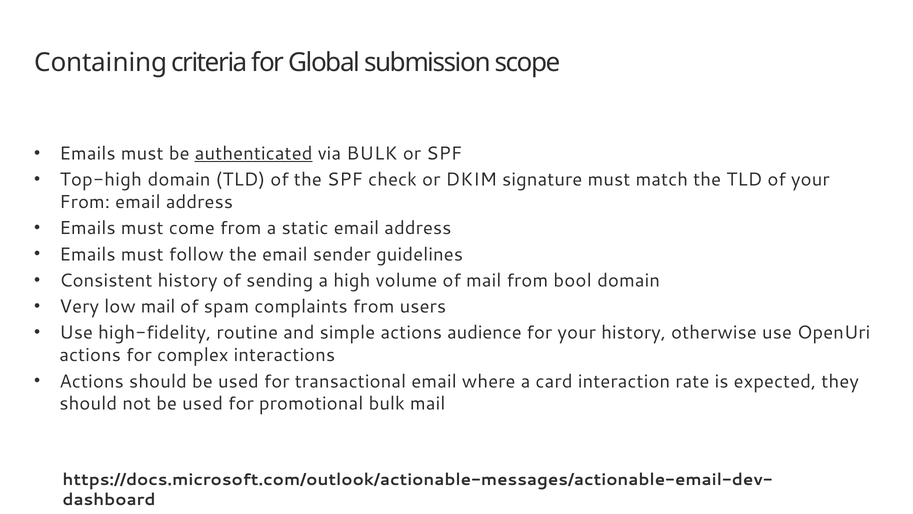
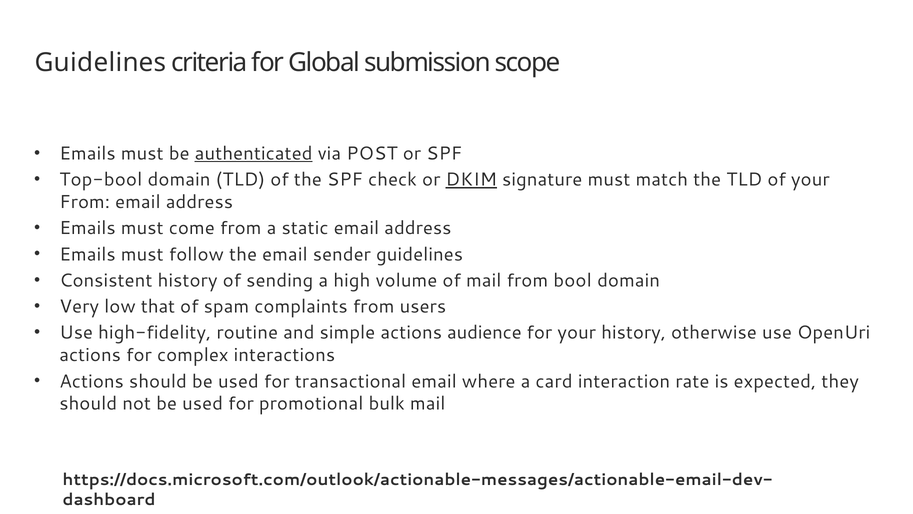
Containing: Containing -> Guidelines (101, 62)
via BULK: BULK -> POST (372, 153)
Top-high: Top-high -> Top-bool (101, 180)
DKIM underline: none -> present (471, 180)
low mail: mail -> that (158, 306)
